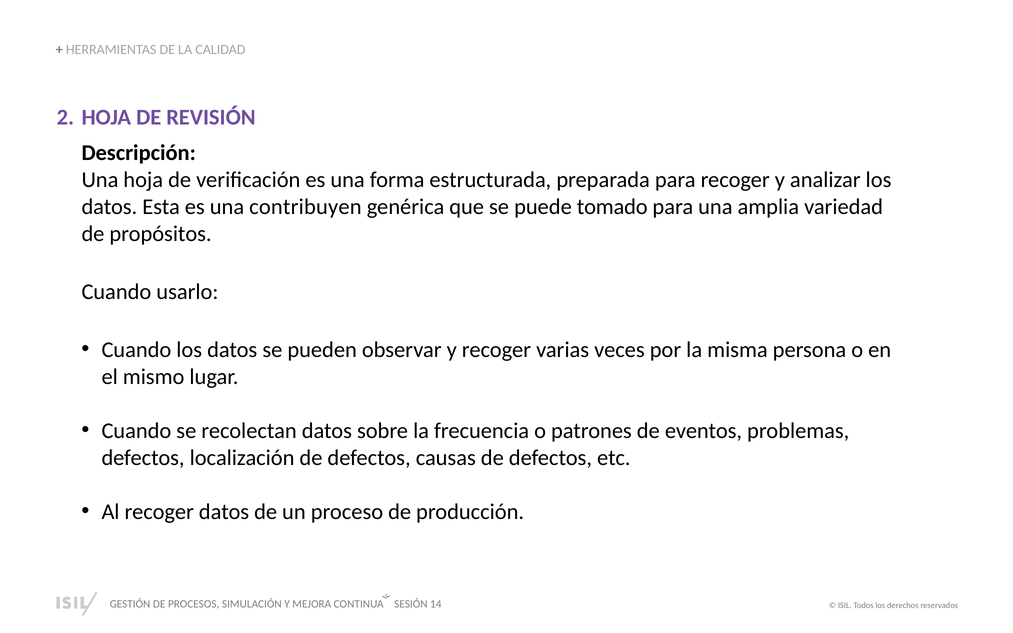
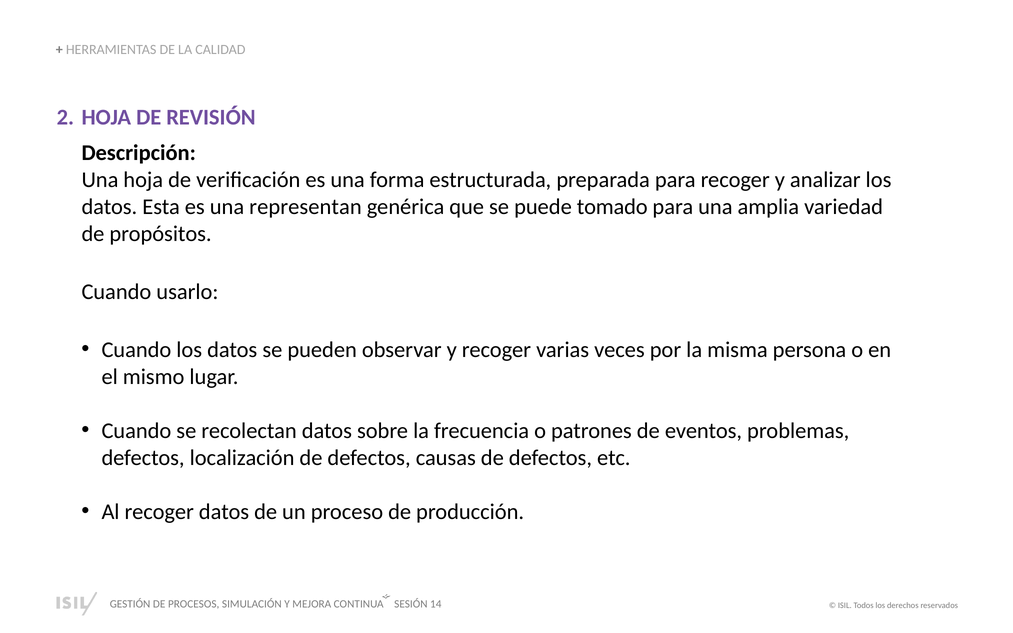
contribuyen: contribuyen -> representan (305, 207)
